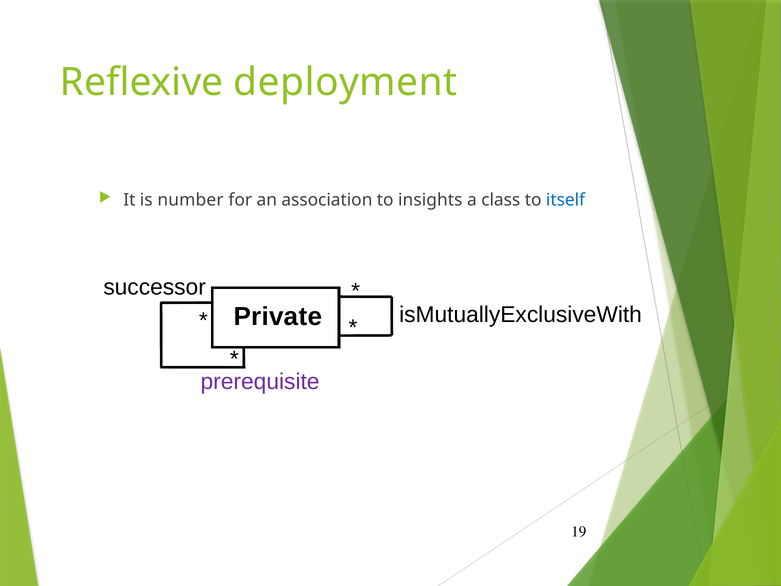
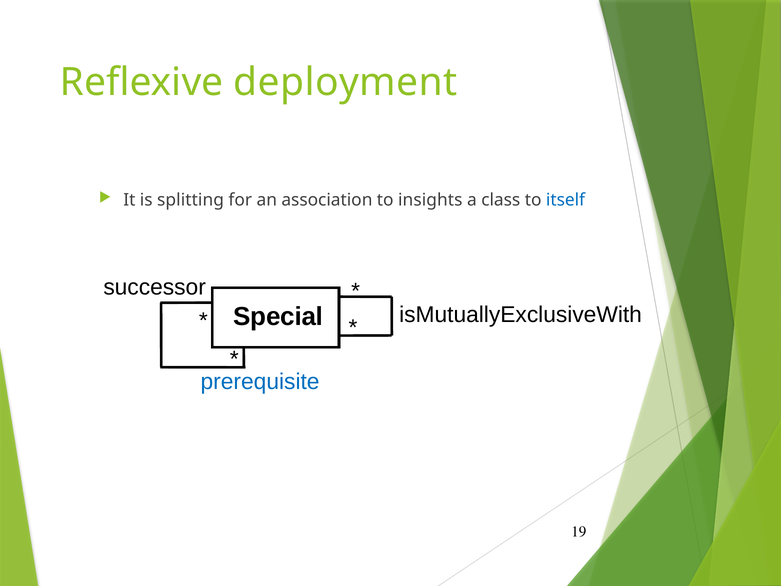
number: number -> splitting (191, 200)
Private: Private -> Special (278, 317)
prerequisite colour: purple -> blue (260, 382)
